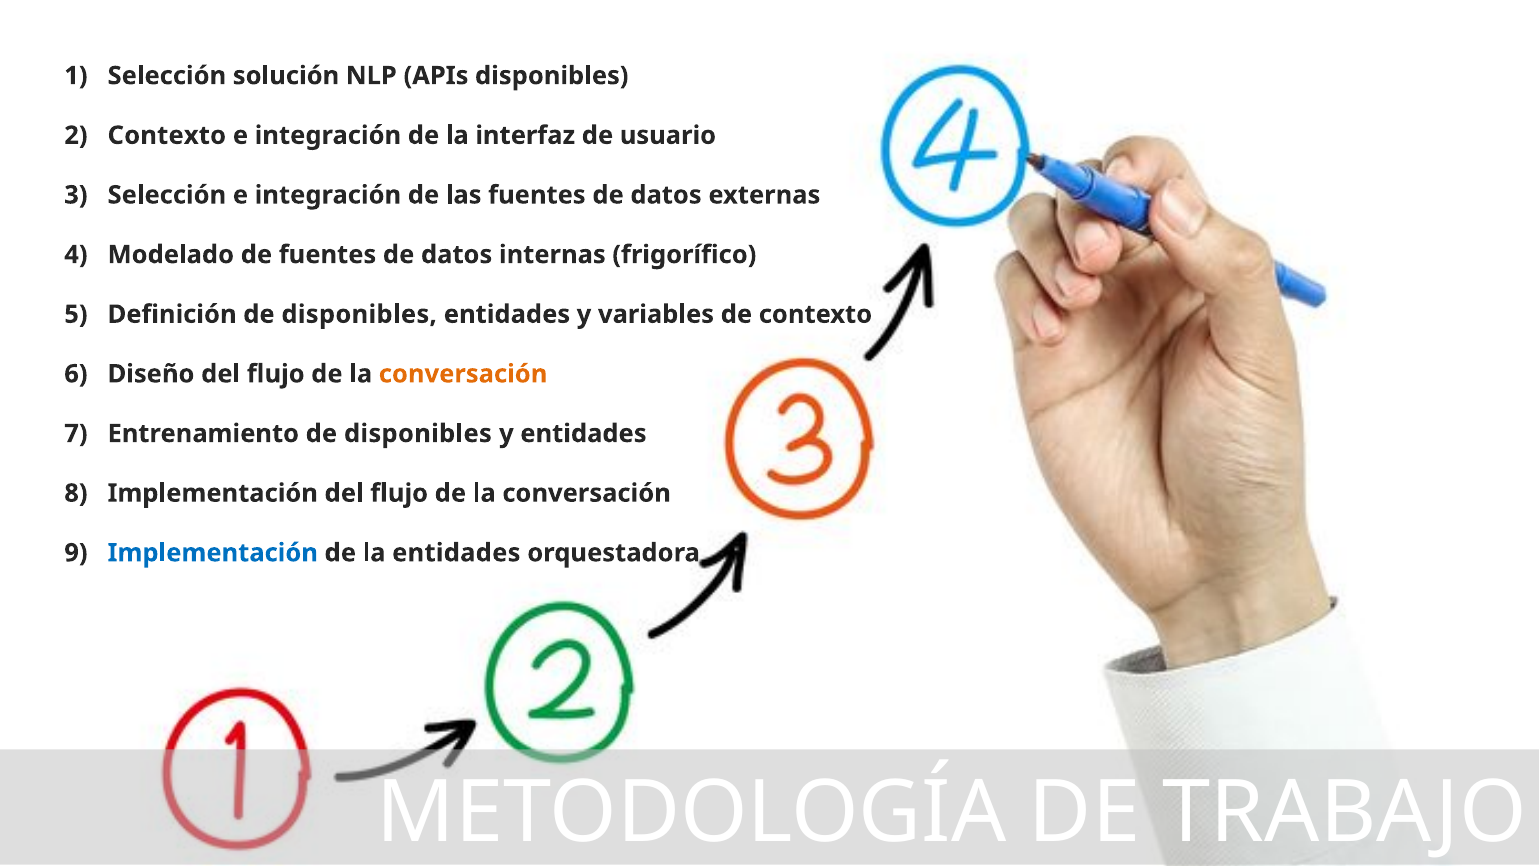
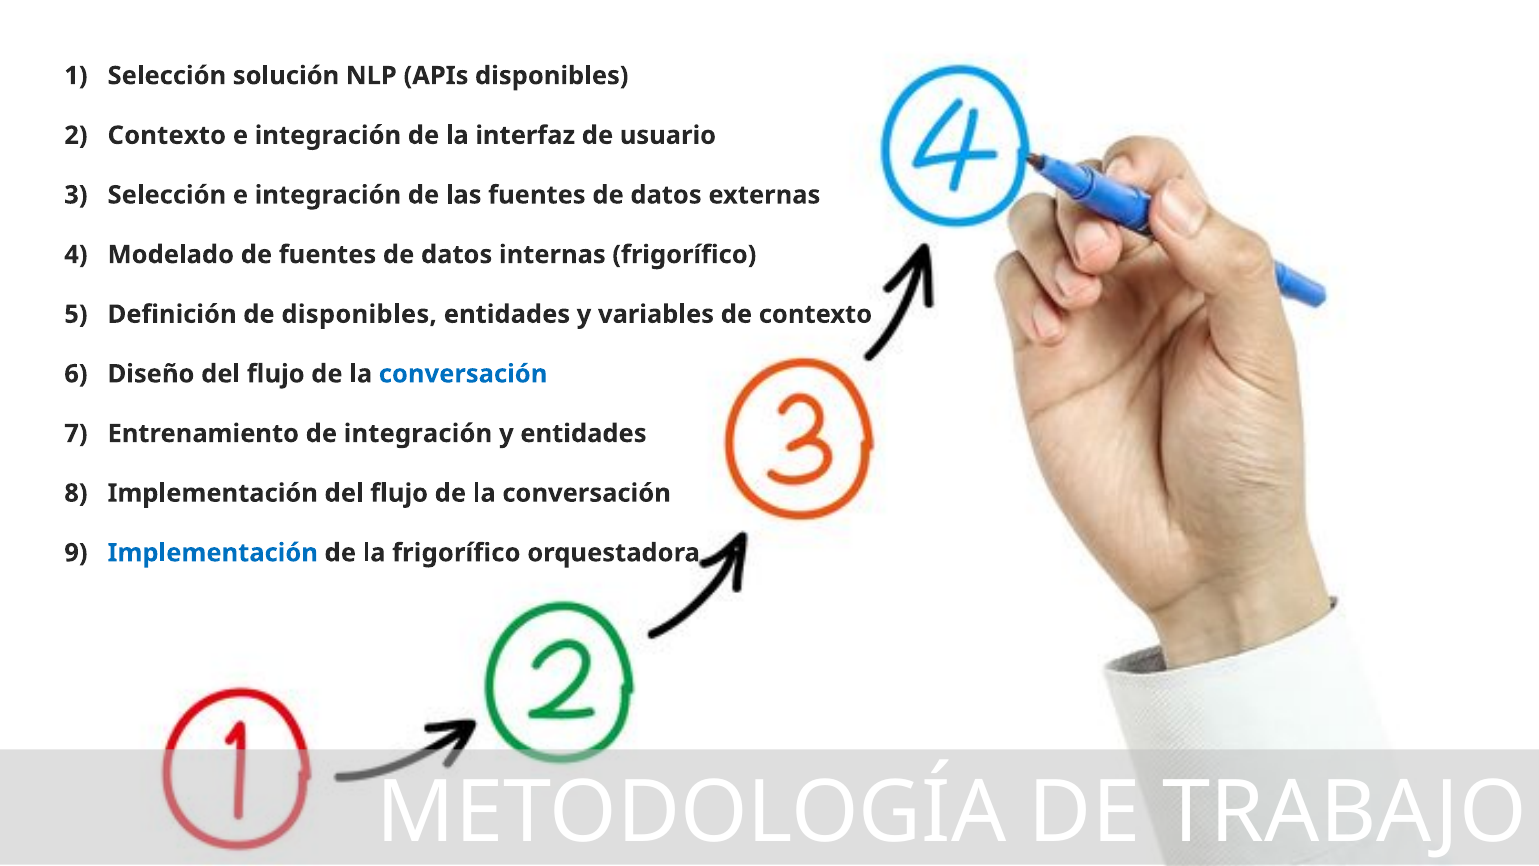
conversación colour: orange -> blue (463, 374)
Entrenamiento de disponibles: disponibles -> integración (418, 433)
la entidades: entidades -> frigorífico (456, 553)
